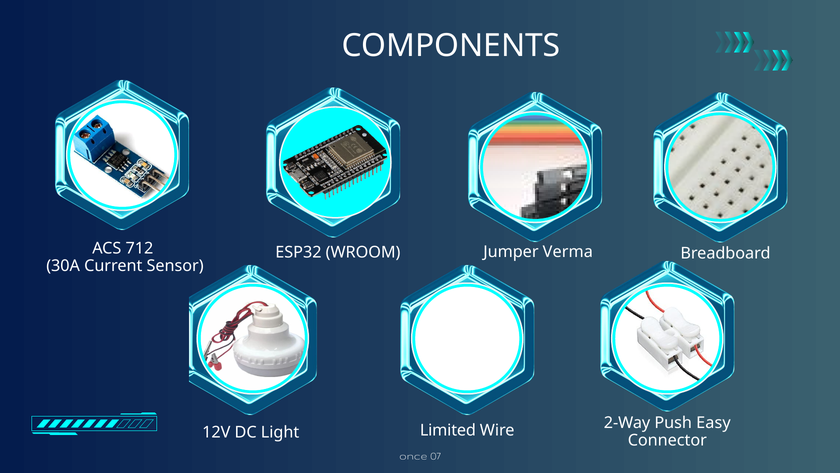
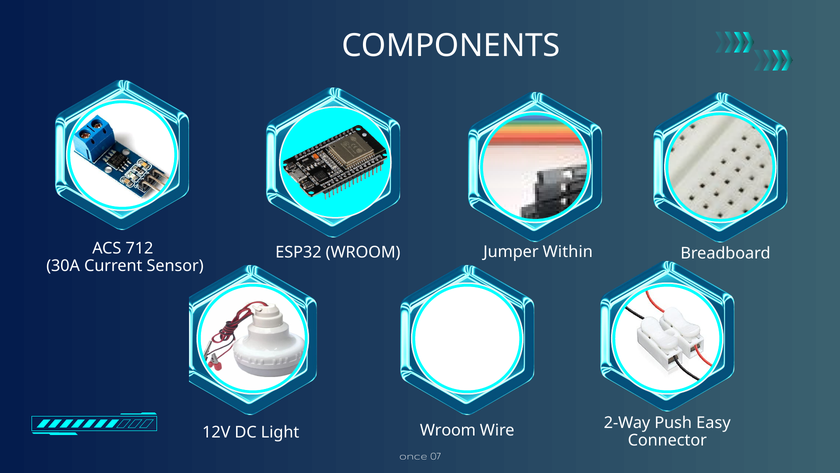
Verma: Verma -> Within (568, 252)
Limited: Limited -> Wroom (448, 430)
